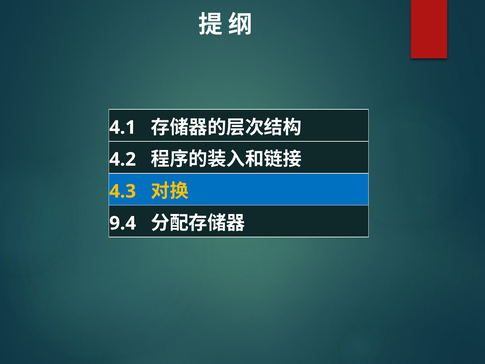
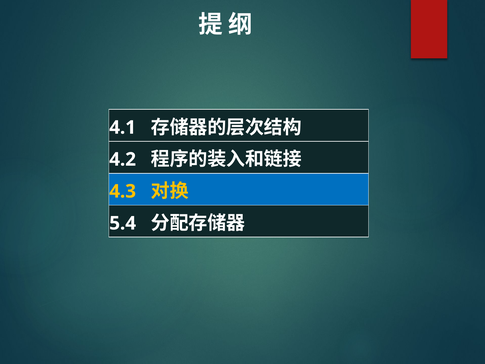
9.4: 9.4 -> 5.4 (123, 223)
